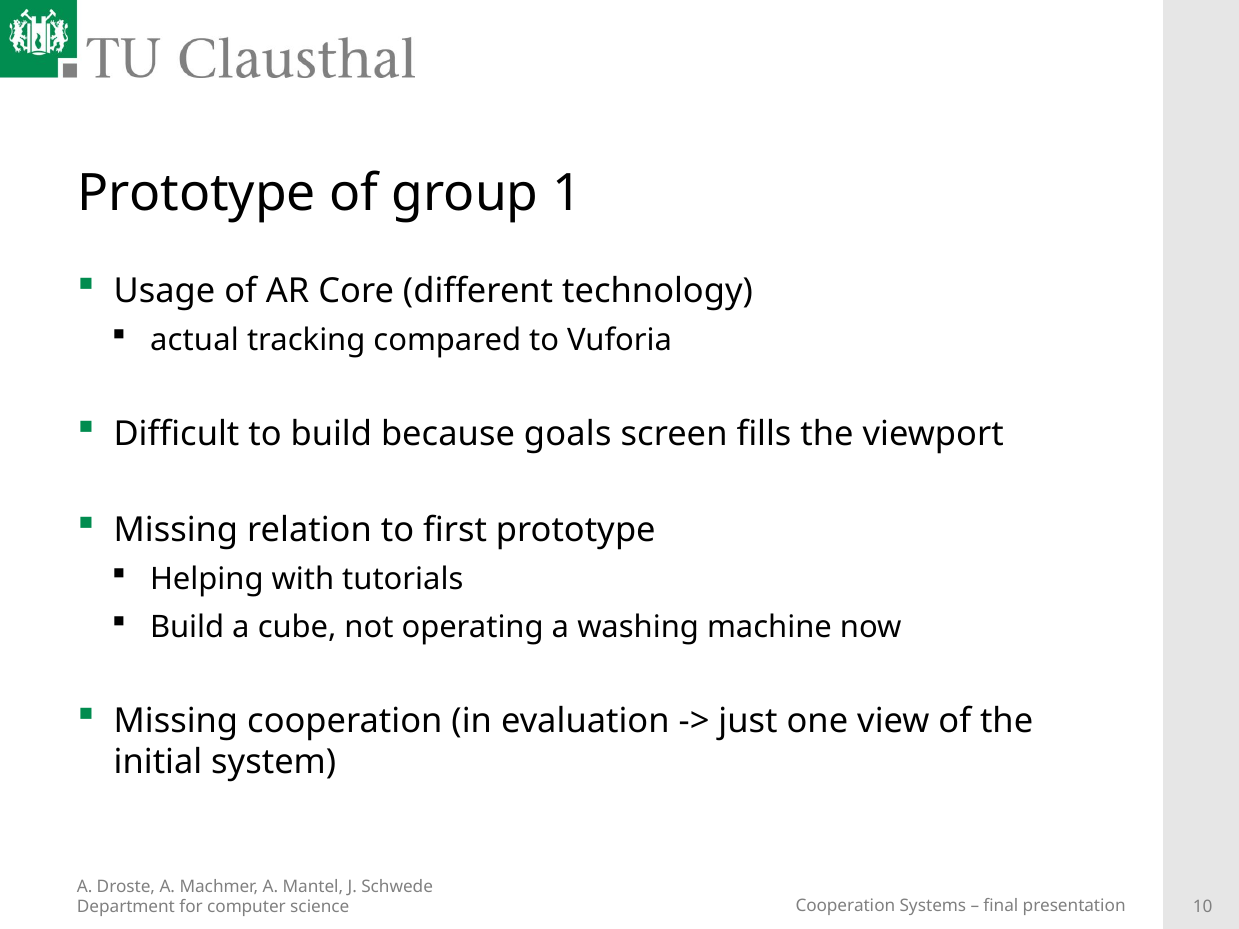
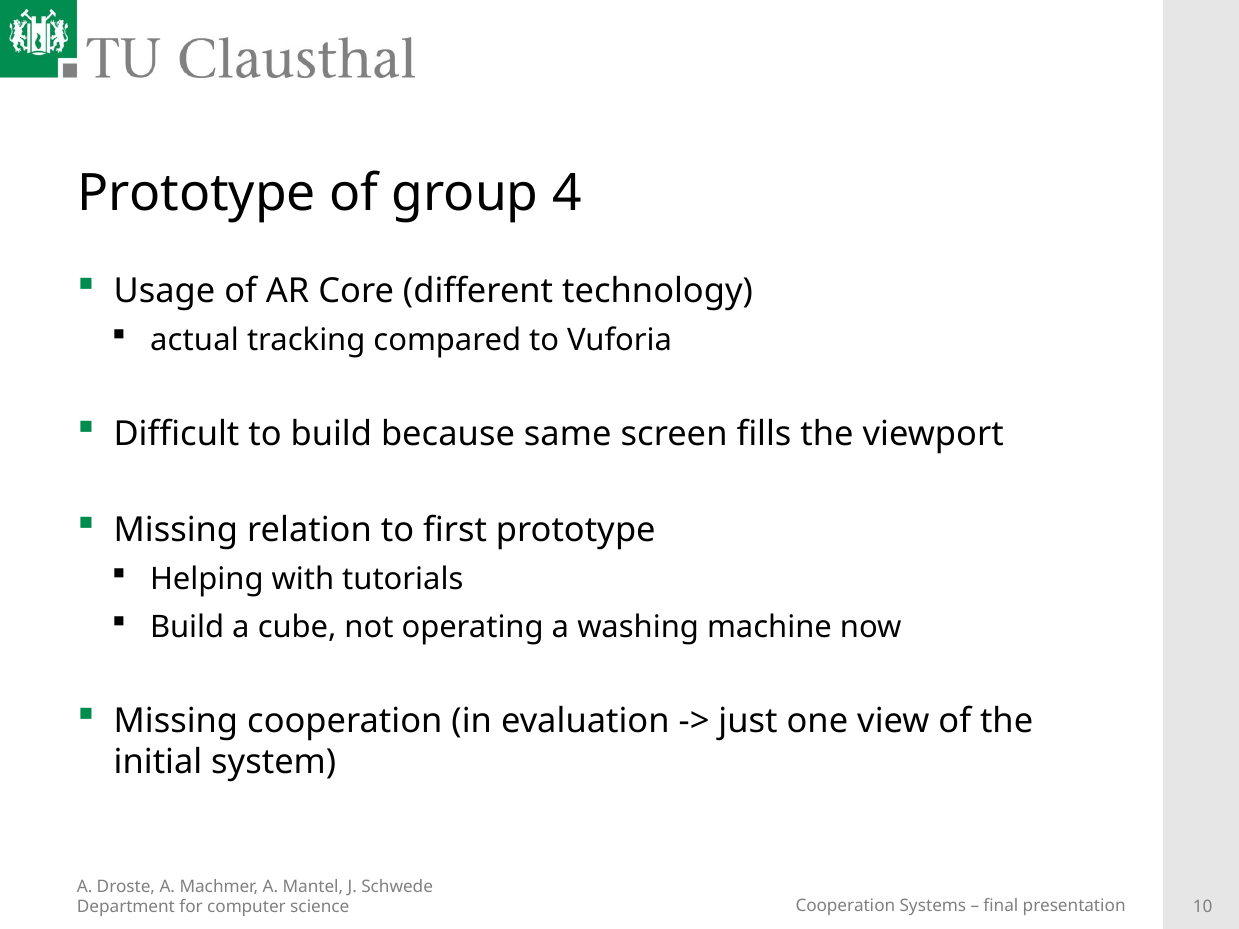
1: 1 -> 4 (567, 193)
goals: goals -> same (568, 434)
